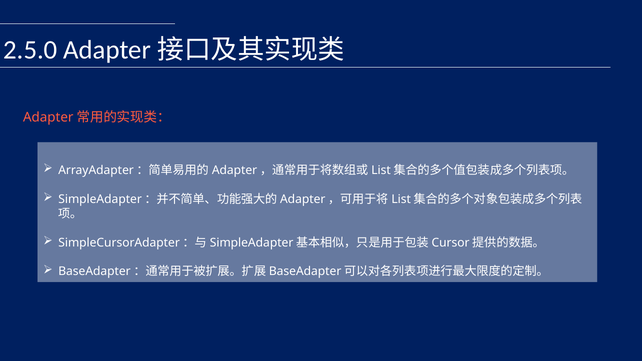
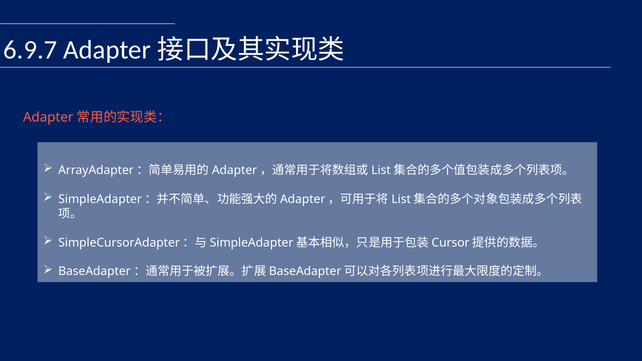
2.5.0: 2.5.0 -> 6.9.7 (30, 50)
